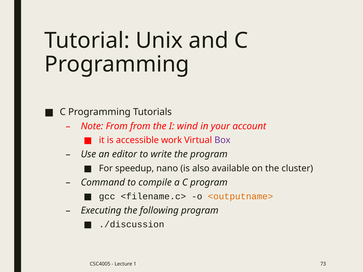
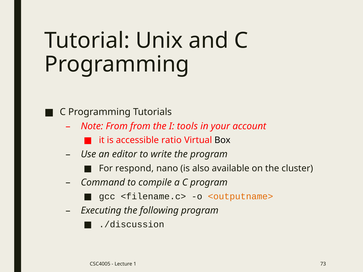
wind: wind -> tools (187, 126)
work: work -> ratio (171, 140)
Box colour: purple -> black (222, 140)
speedup: speedup -> respond (135, 168)
